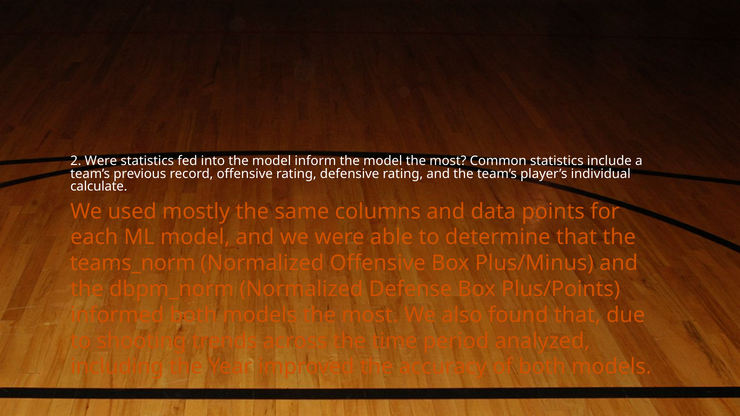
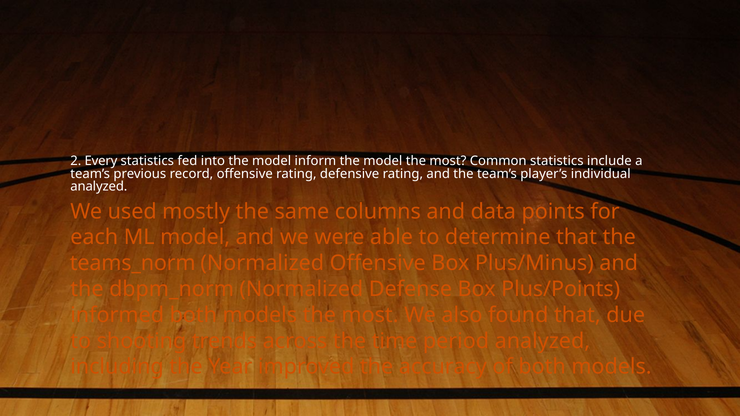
2 Were: Were -> Every (101, 161)
calculate: calculate -> analyzed (99, 187)
